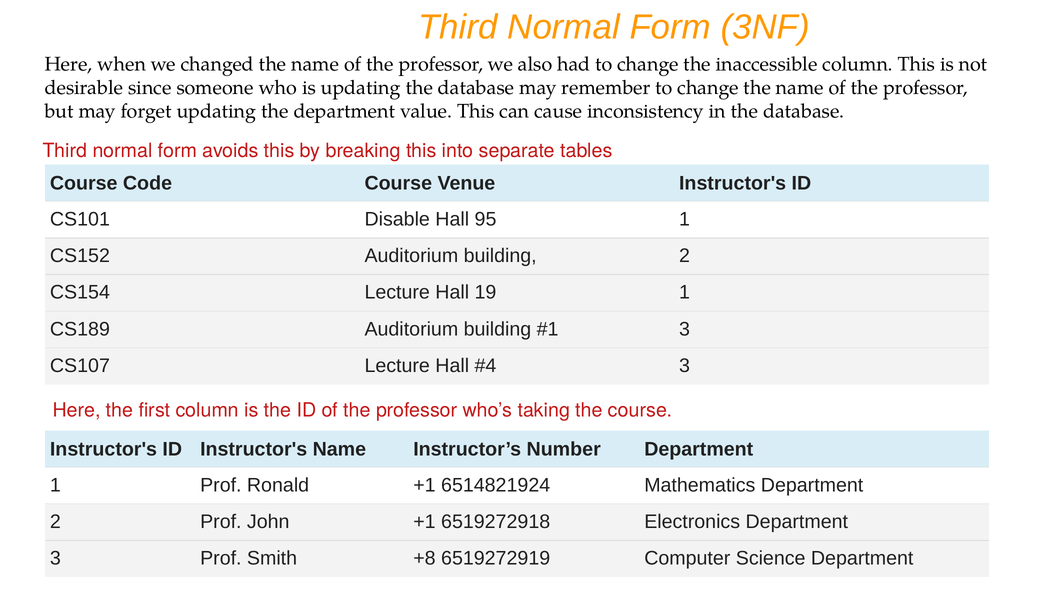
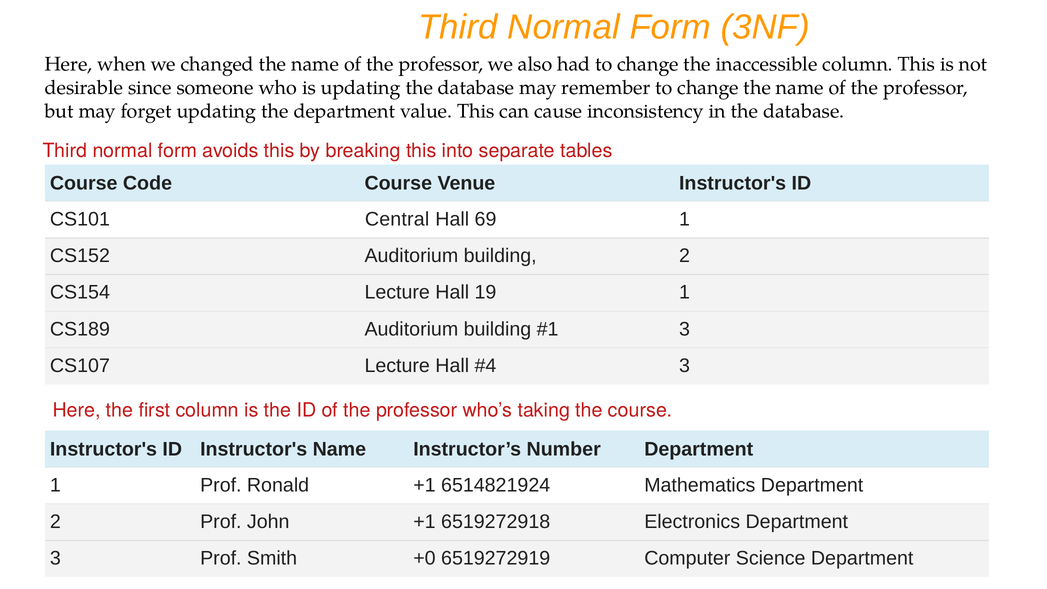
Disable: Disable -> Central (397, 219)
95: 95 -> 69 (486, 219)
+8: +8 -> +0 (424, 558)
